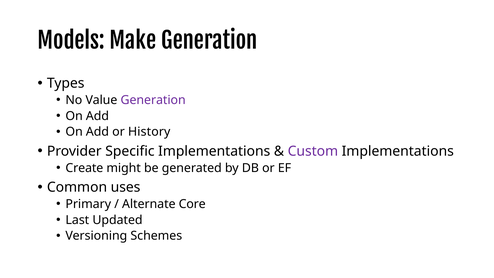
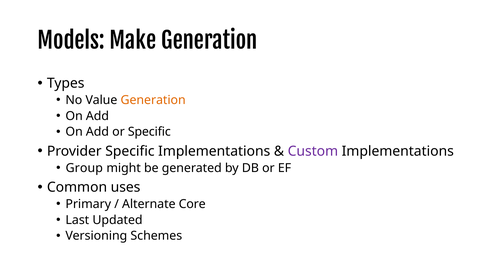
Generation colour: purple -> orange (153, 100)
or History: History -> Specific (149, 132)
Create: Create -> Group (84, 168)
